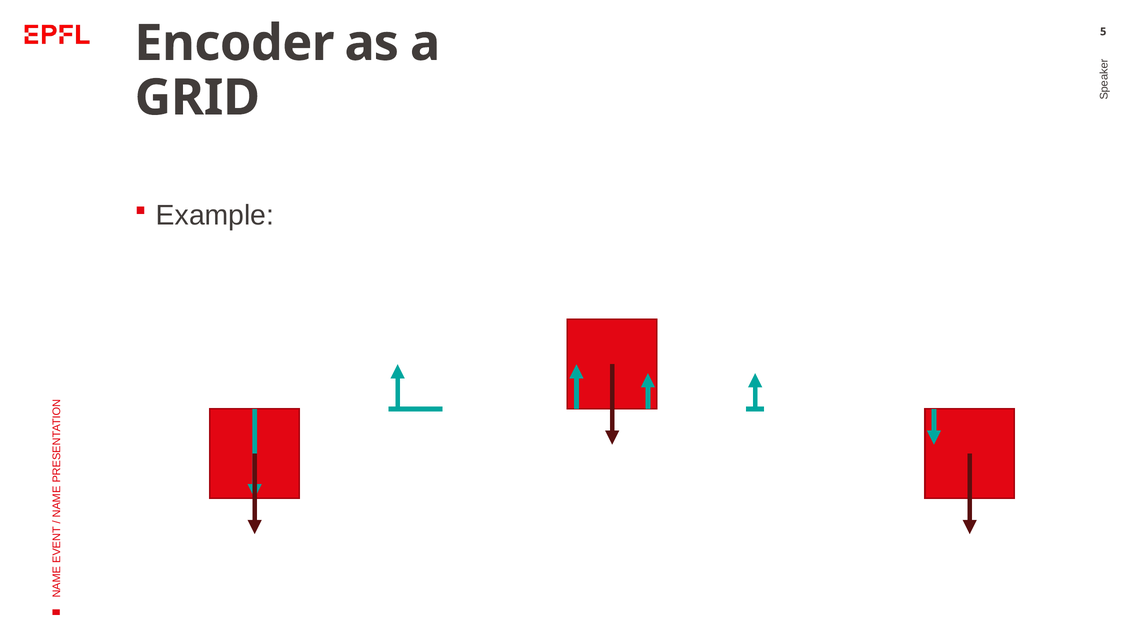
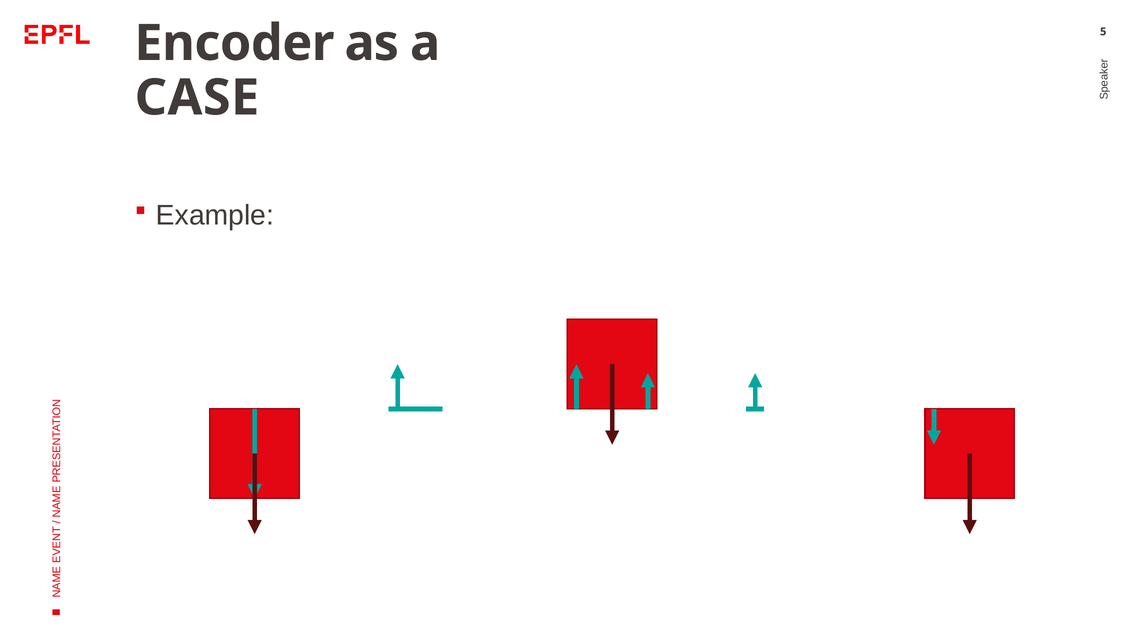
GRID: GRID -> CASE (197, 98)
